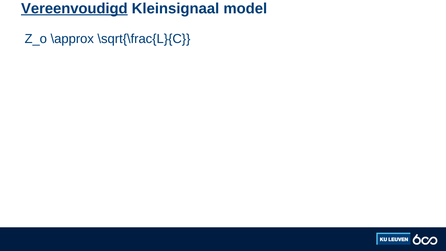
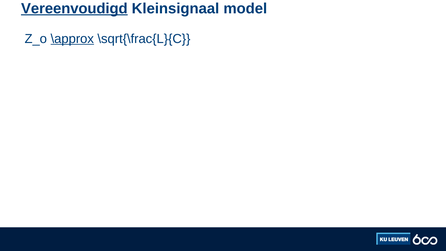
\approx underline: none -> present (72, 39)
